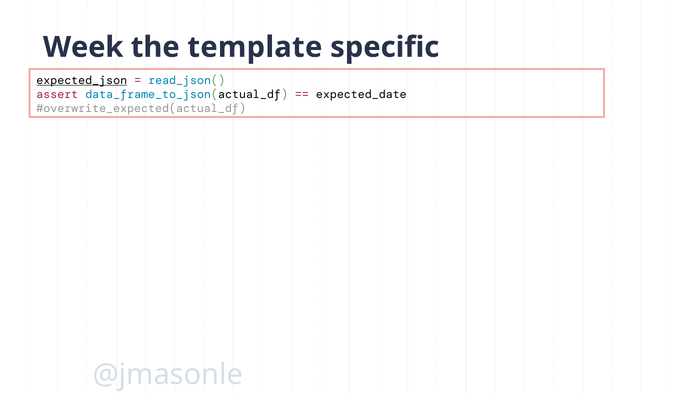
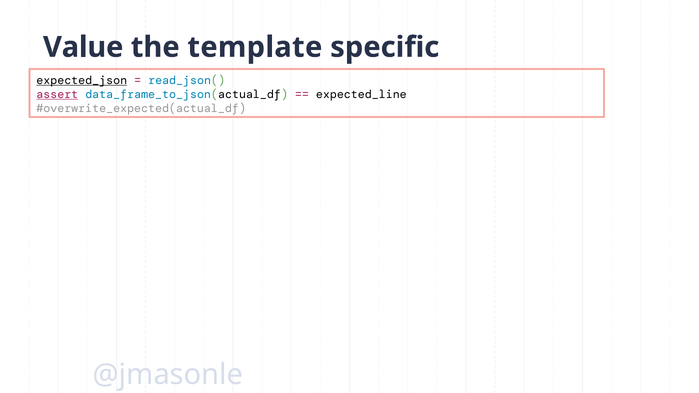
Week: Week -> Value (83, 47)
assert underline: none -> present (57, 94)
expected_date: expected_date -> expected_line (361, 94)
